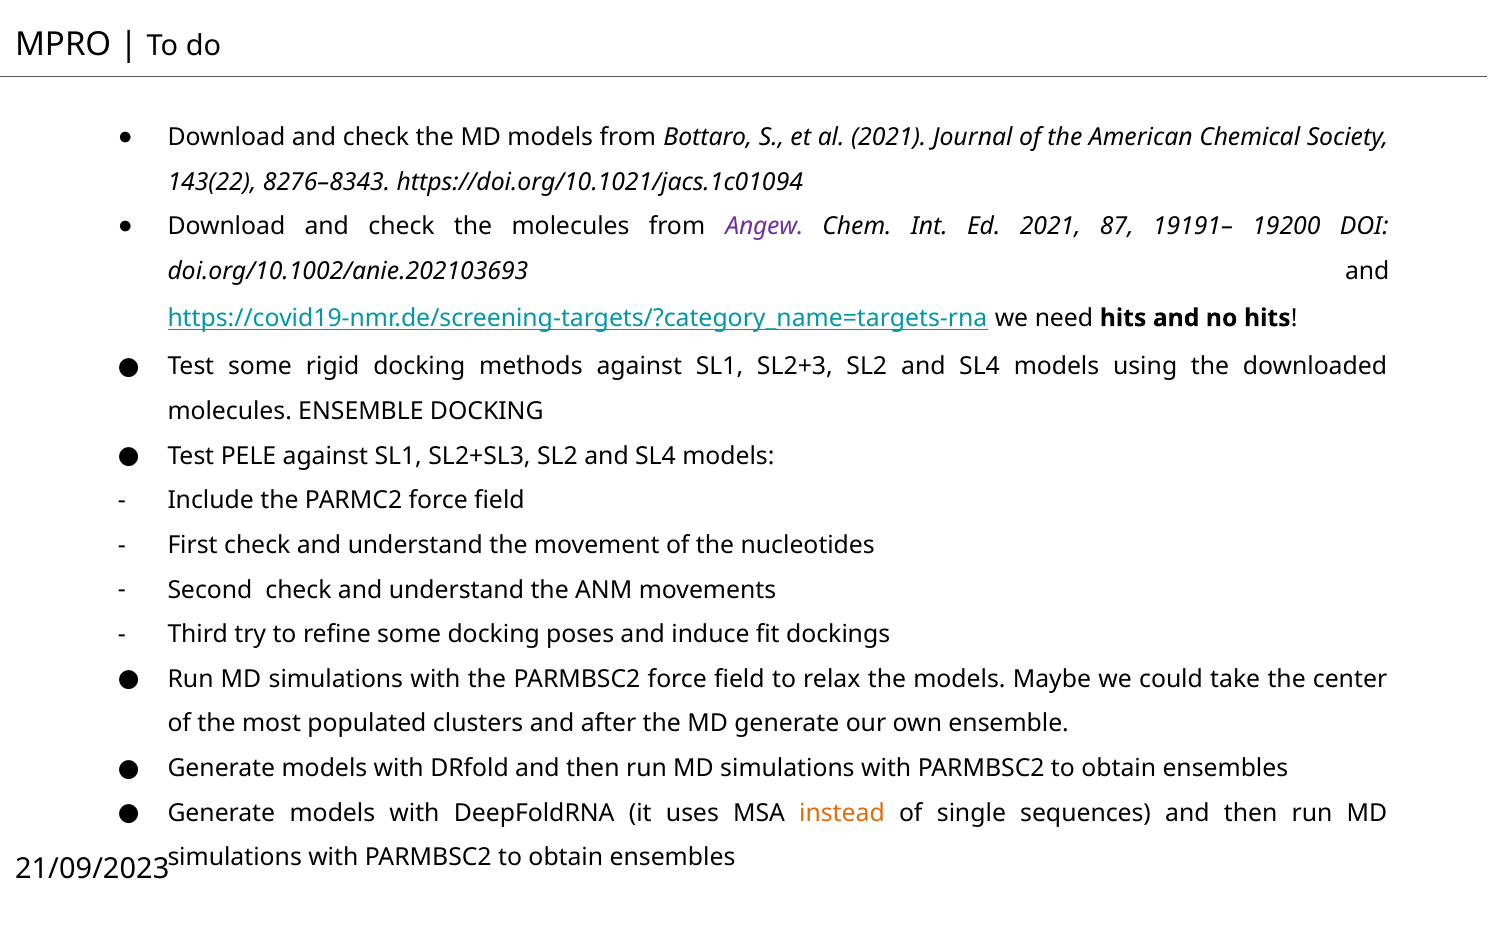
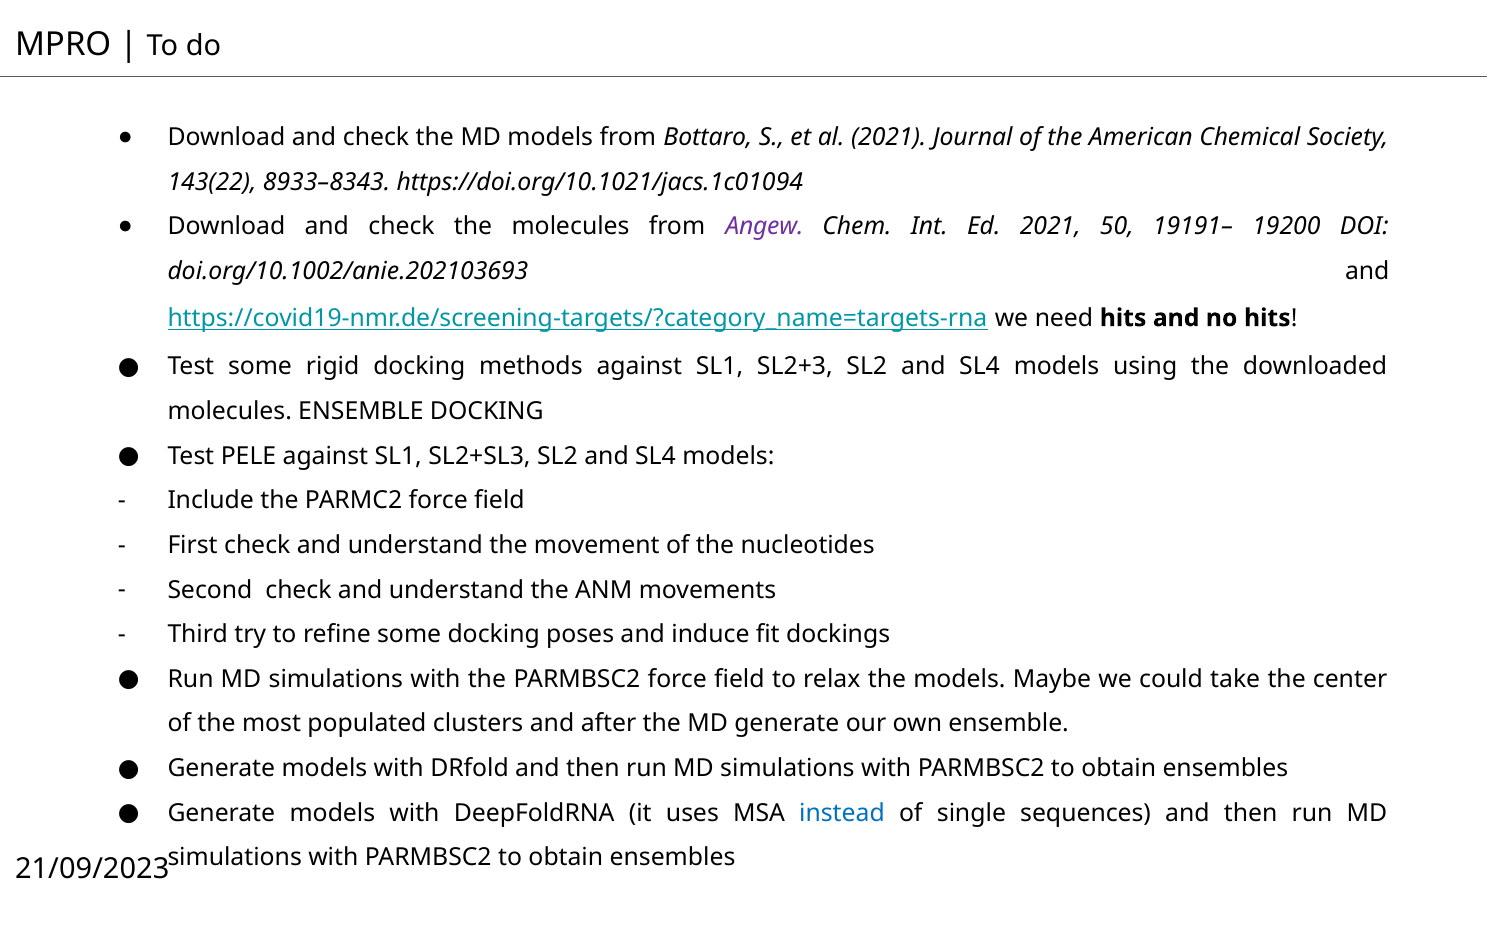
8276–8343: 8276–8343 -> 8933–8343 (327, 182)
87: 87 -> 50 (1117, 227)
instead colour: orange -> blue (842, 813)
